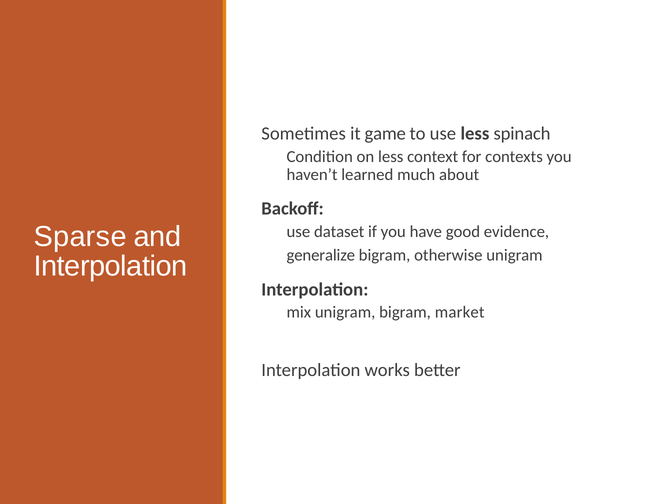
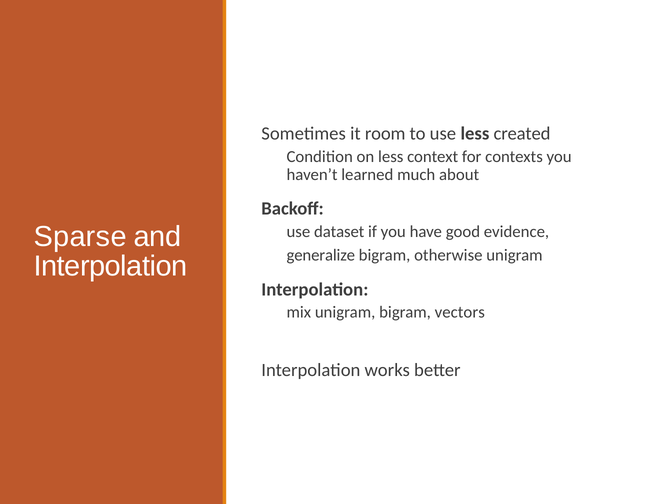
game: game -> room (385, 134)
spinach: spinach -> created (522, 134)
market: market -> vectors (460, 312)
